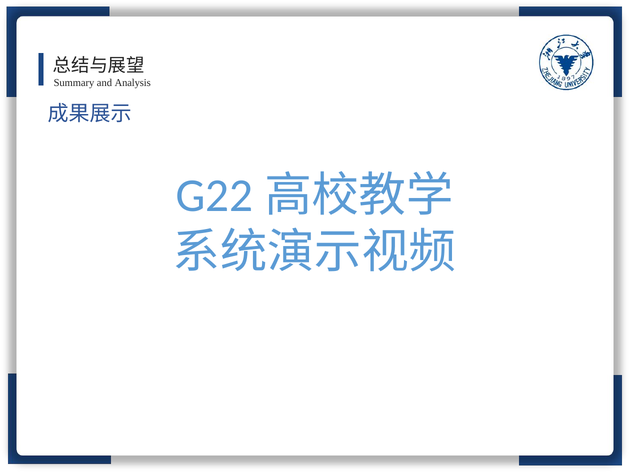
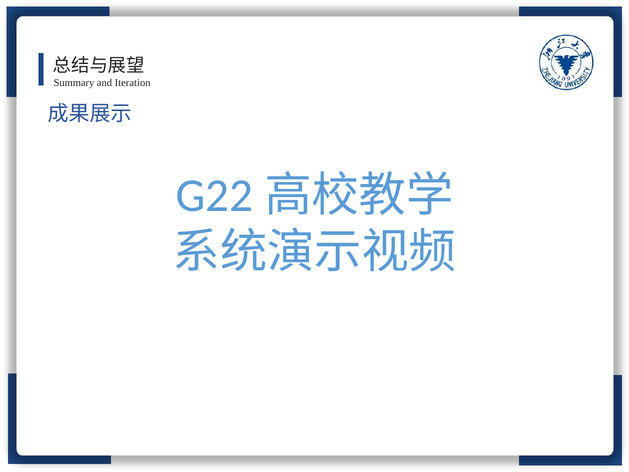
Analysis: Analysis -> Iteration (133, 83)
